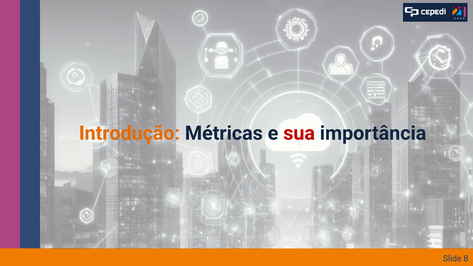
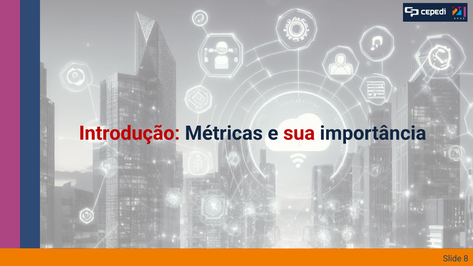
Introdução colour: orange -> red (129, 133)
